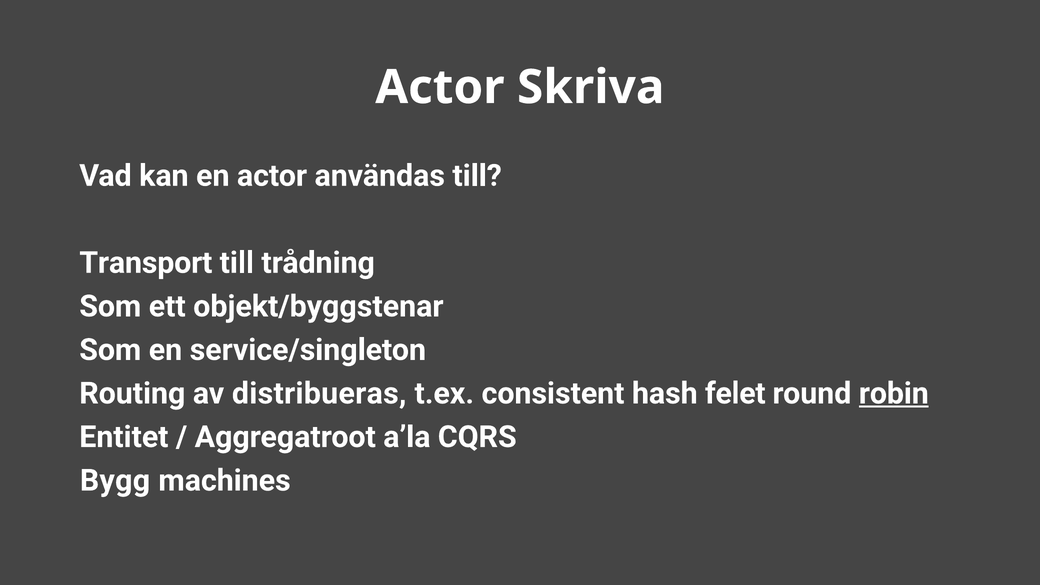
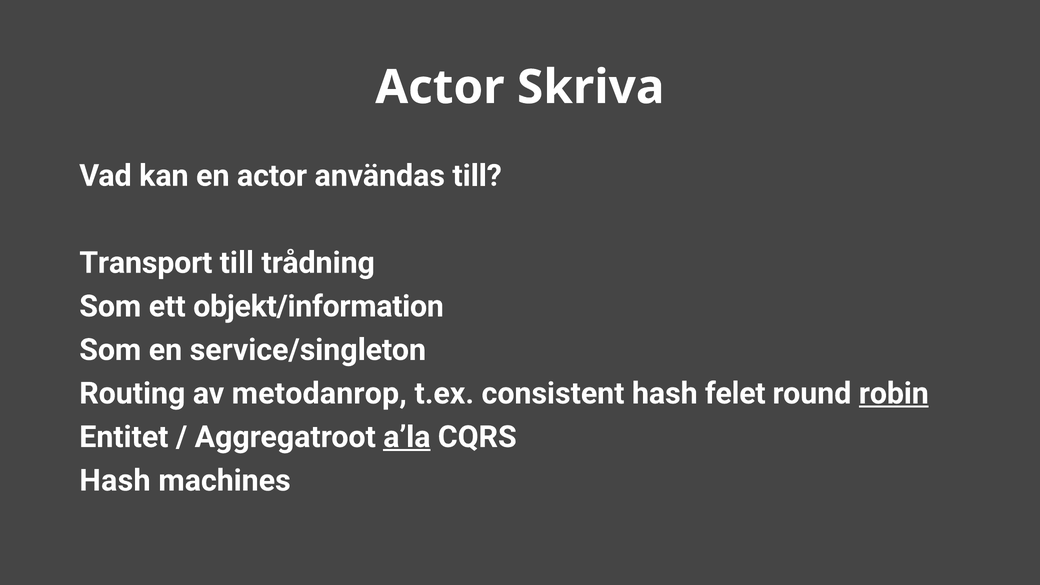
objekt/byggstenar: objekt/byggstenar -> objekt/information (319, 306)
distribueras: distribueras -> metodanrop (319, 393)
a’la underline: none -> present (407, 437)
Bygg: Bygg -> Hash (115, 481)
